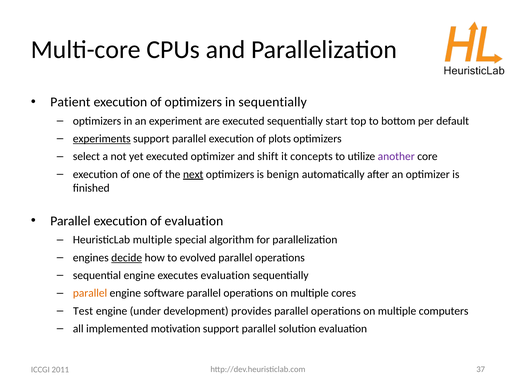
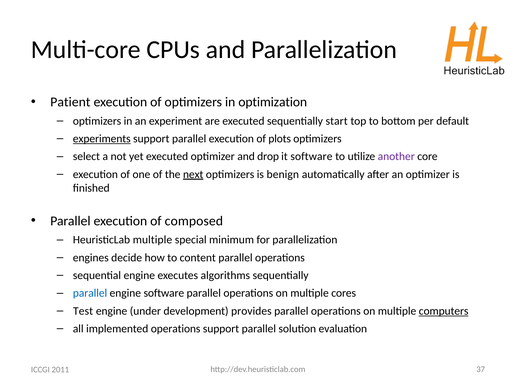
in sequentially: sequentially -> optimization (273, 102)
shift: shift -> drop (268, 156)
it concepts: concepts -> software (311, 156)
of evaluation: evaluation -> composed (194, 221)
algorithm: algorithm -> minimum (232, 240)
decide underline: present -> none (127, 258)
evolved: evolved -> content (198, 258)
executes evaluation: evaluation -> algorithms (225, 275)
parallel colour: orange -> blue (90, 293)
computers underline: none -> present (444, 311)
implemented motivation: motivation -> operations (176, 329)
